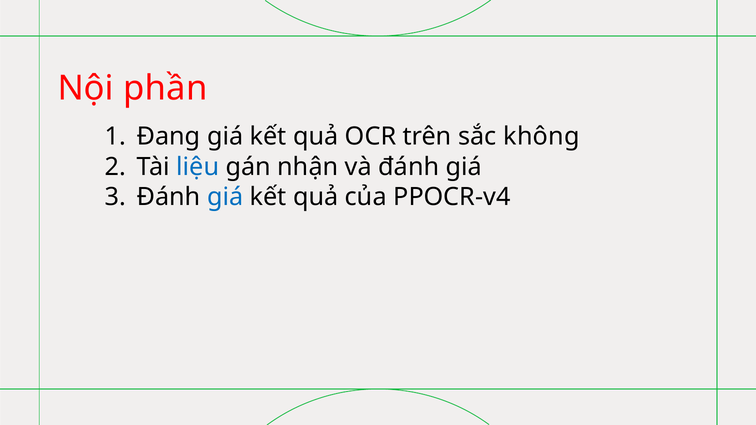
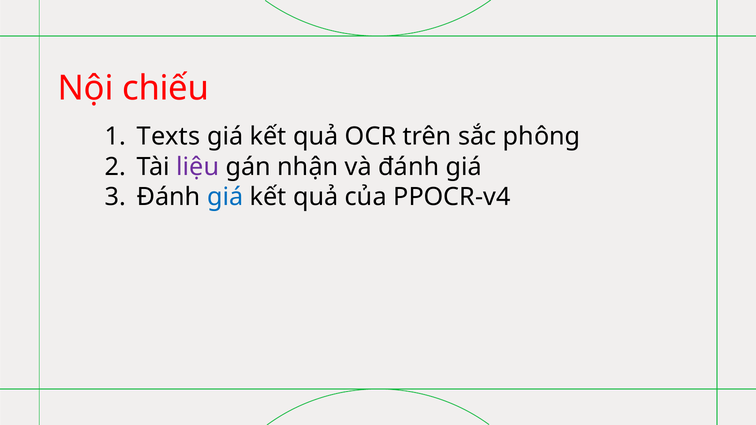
phần: phần -> chiếu (166, 89)
Đang: Đang -> Texts (169, 137)
không: không -> phông (542, 137)
liệu colour: blue -> purple (198, 167)
